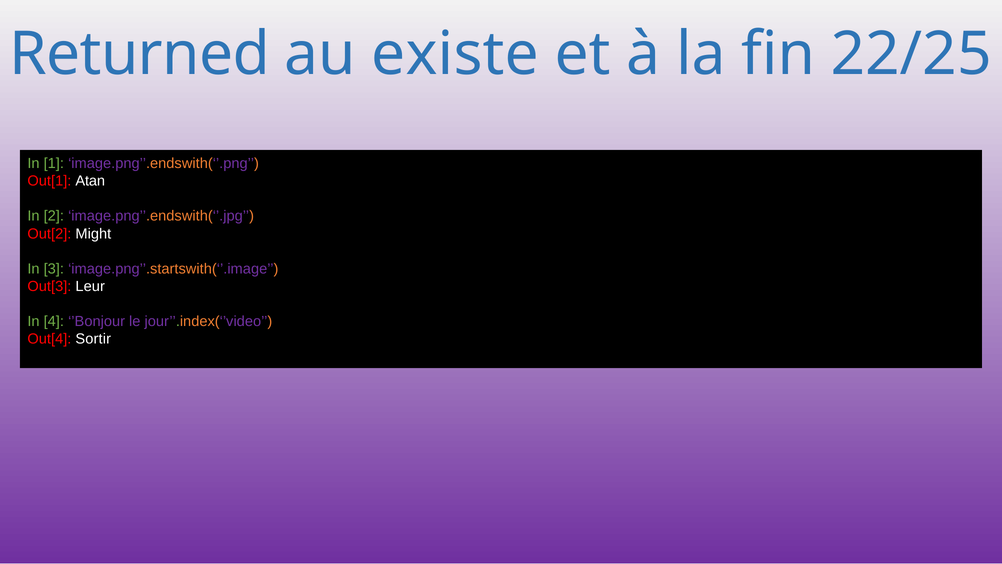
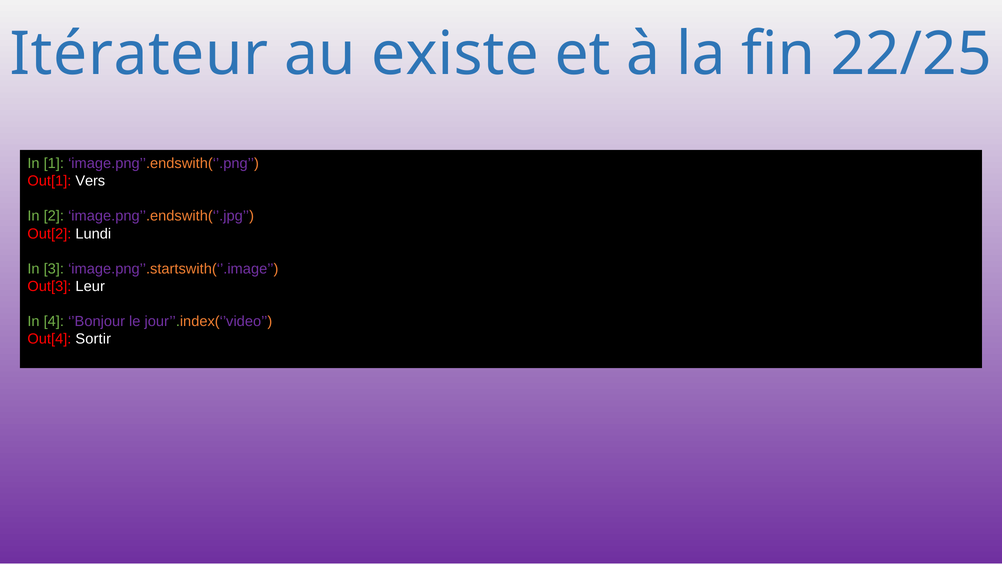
Returned: Returned -> Itérateur (139, 54)
Atan: Atan -> Vers (90, 181)
Might: Might -> Lundi (93, 234)
